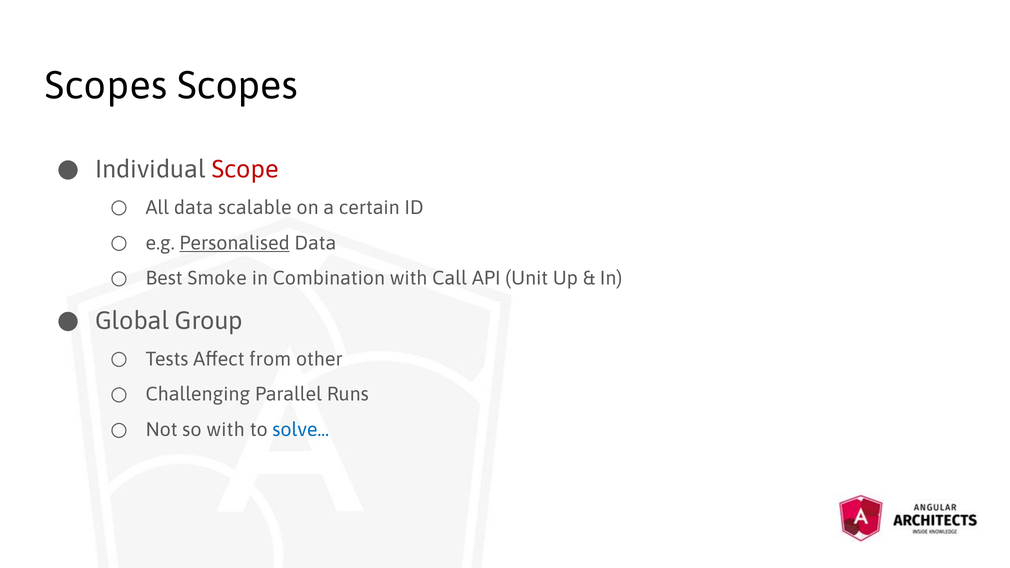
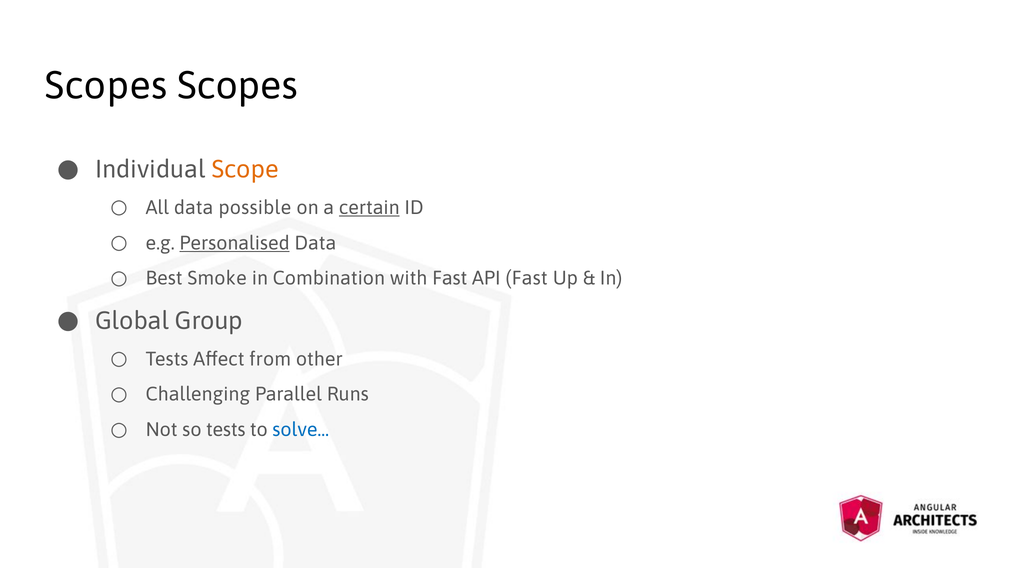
Scope colour: red -> orange (245, 169)
scalable: scalable -> possible (255, 208)
certain underline: none -> present (369, 208)
with Call: Call -> Fast (450, 278)
API Unit: Unit -> Fast (527, 278)
so with: with -> tests (226, 430)
